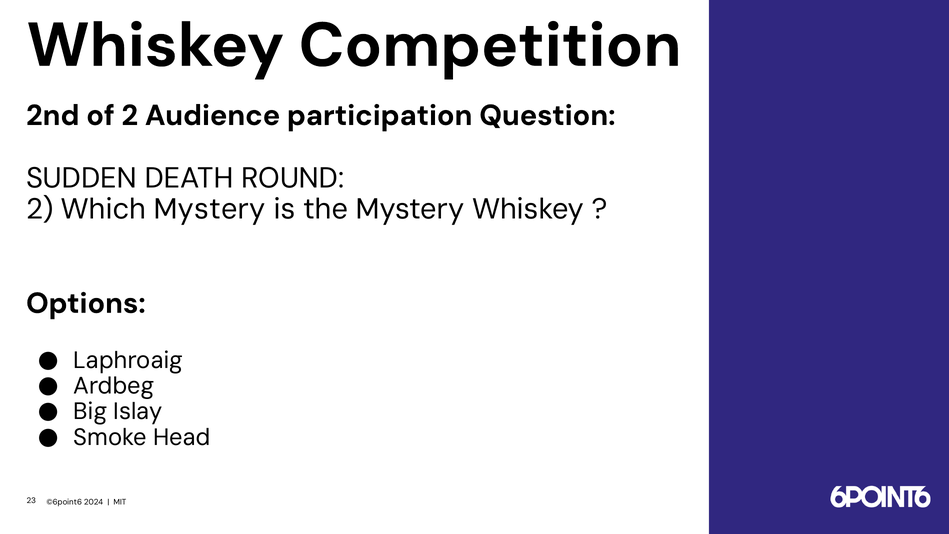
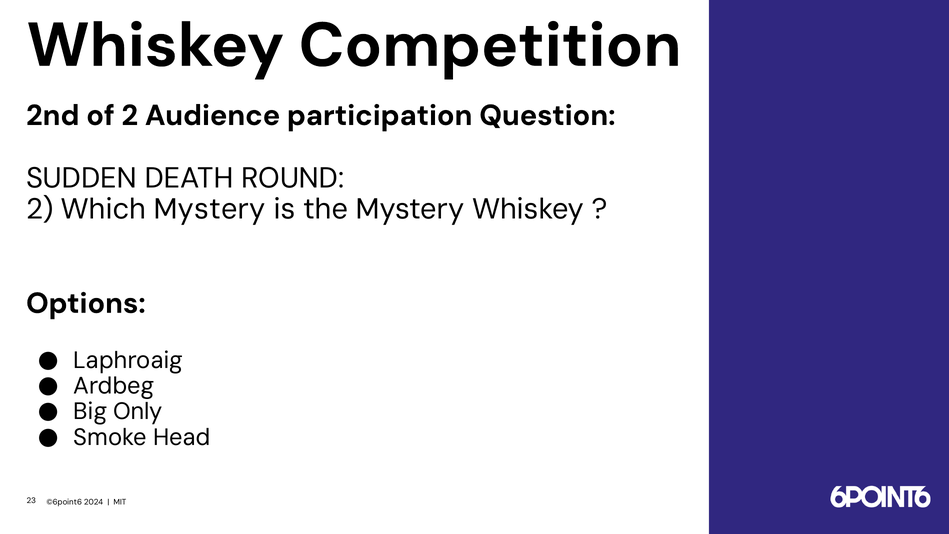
Islay: Islay -> Only (138, 411)
